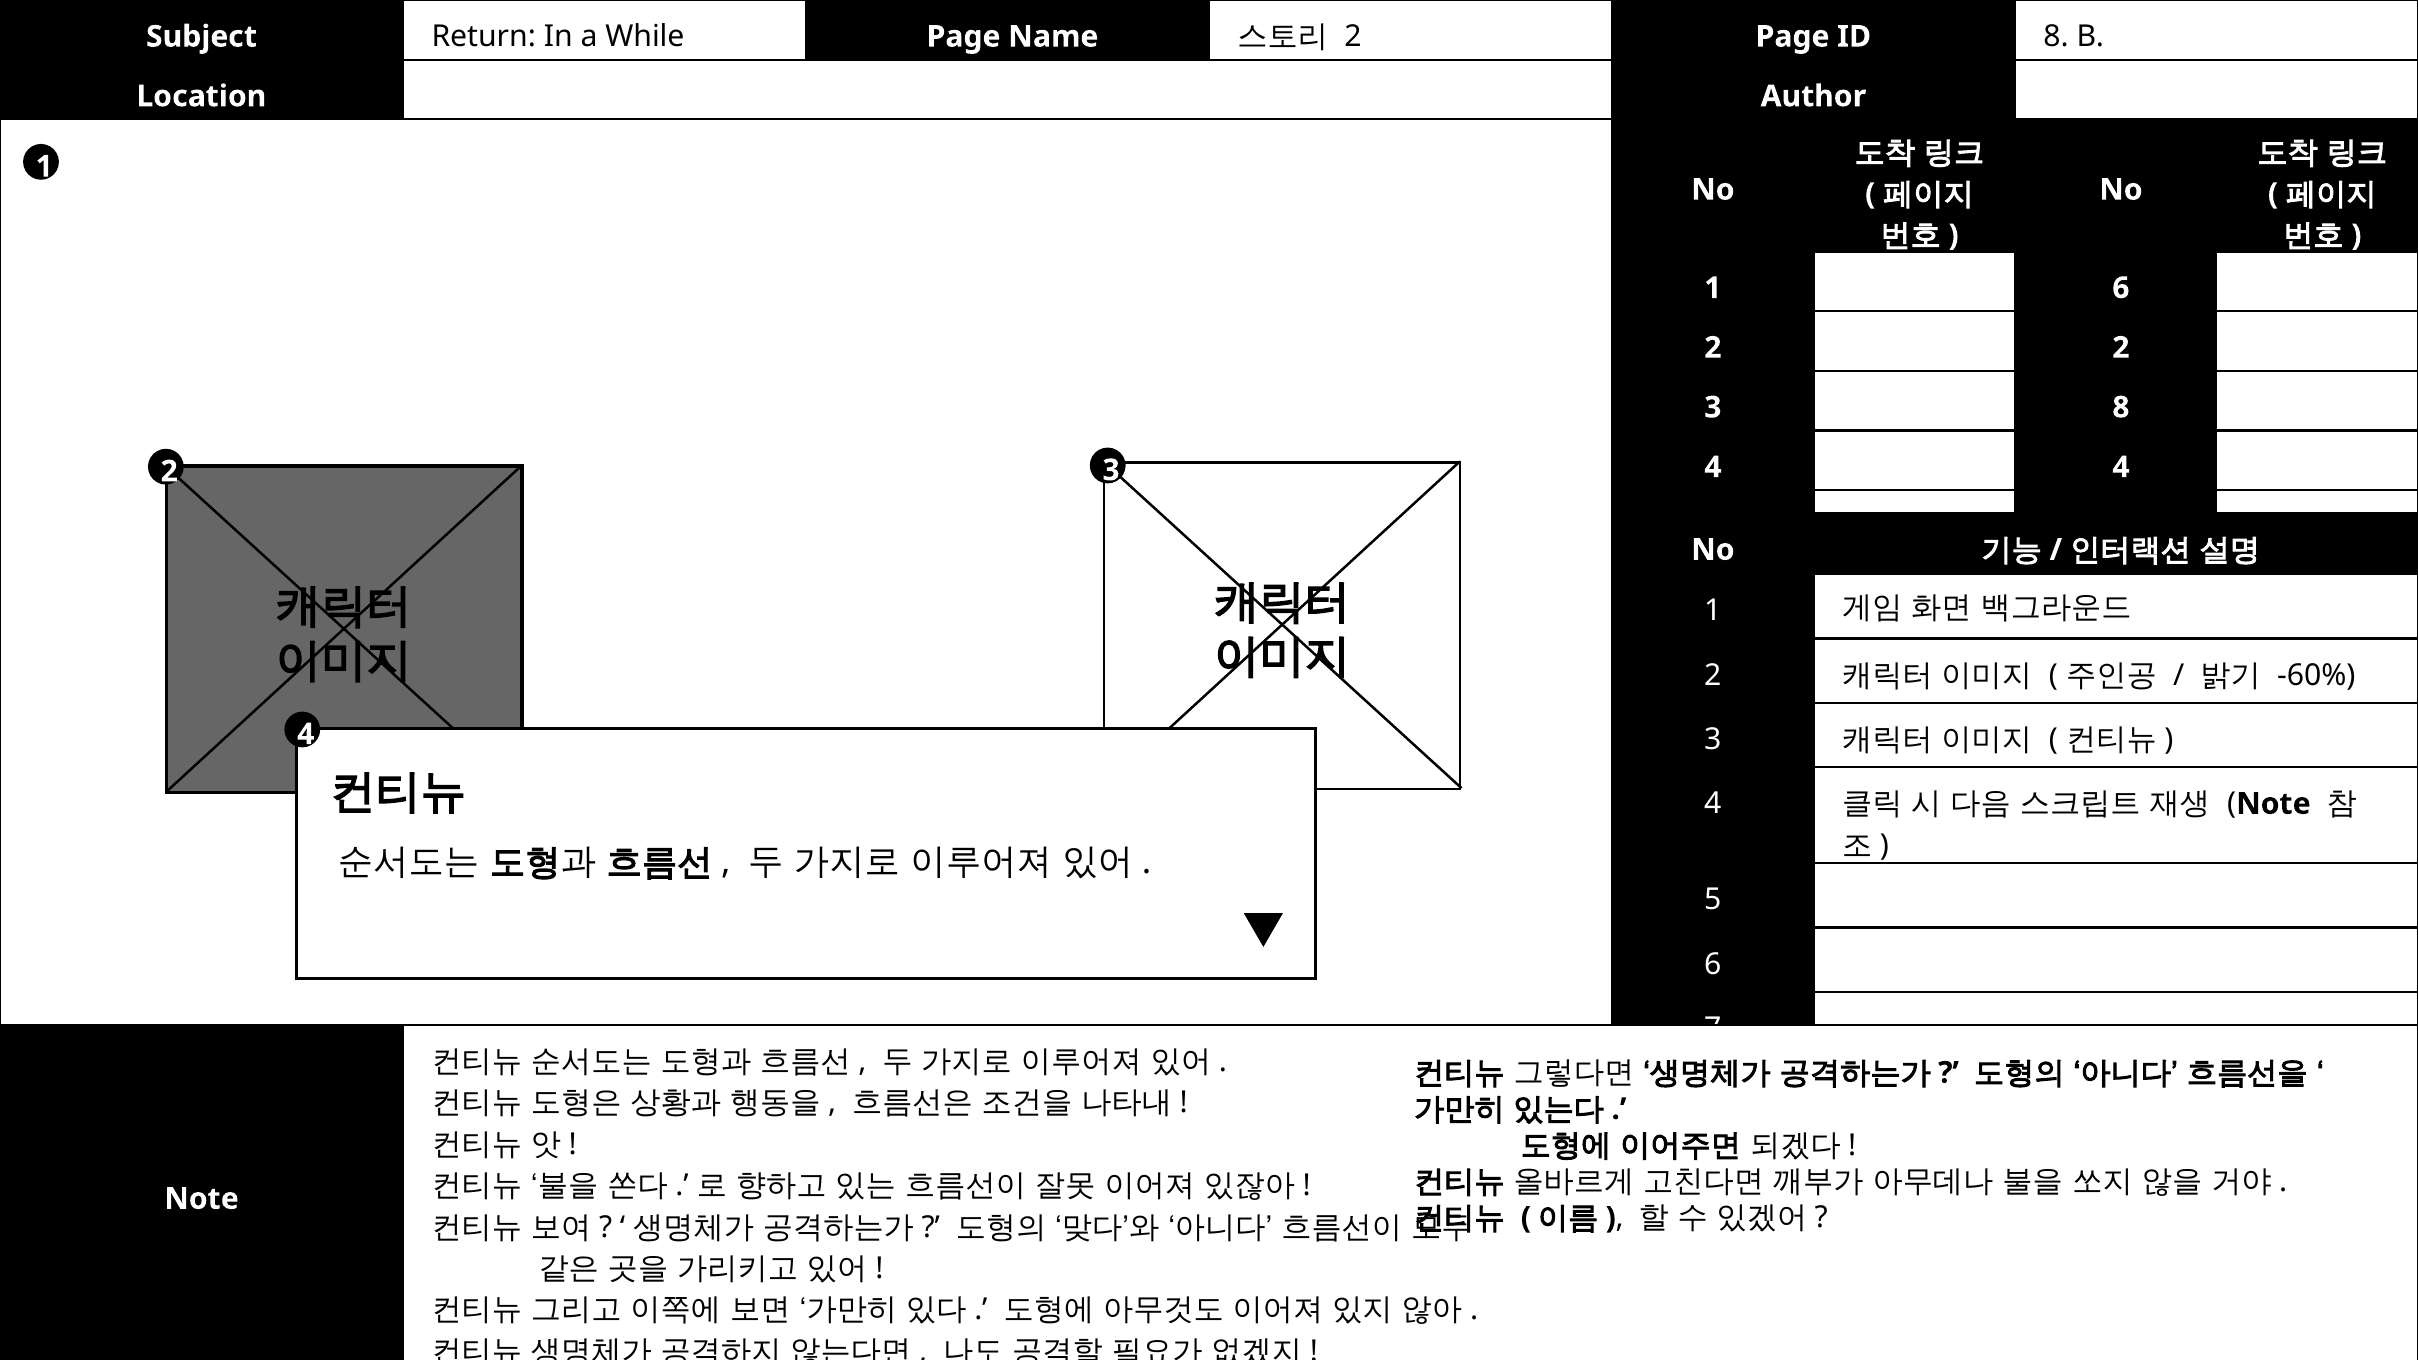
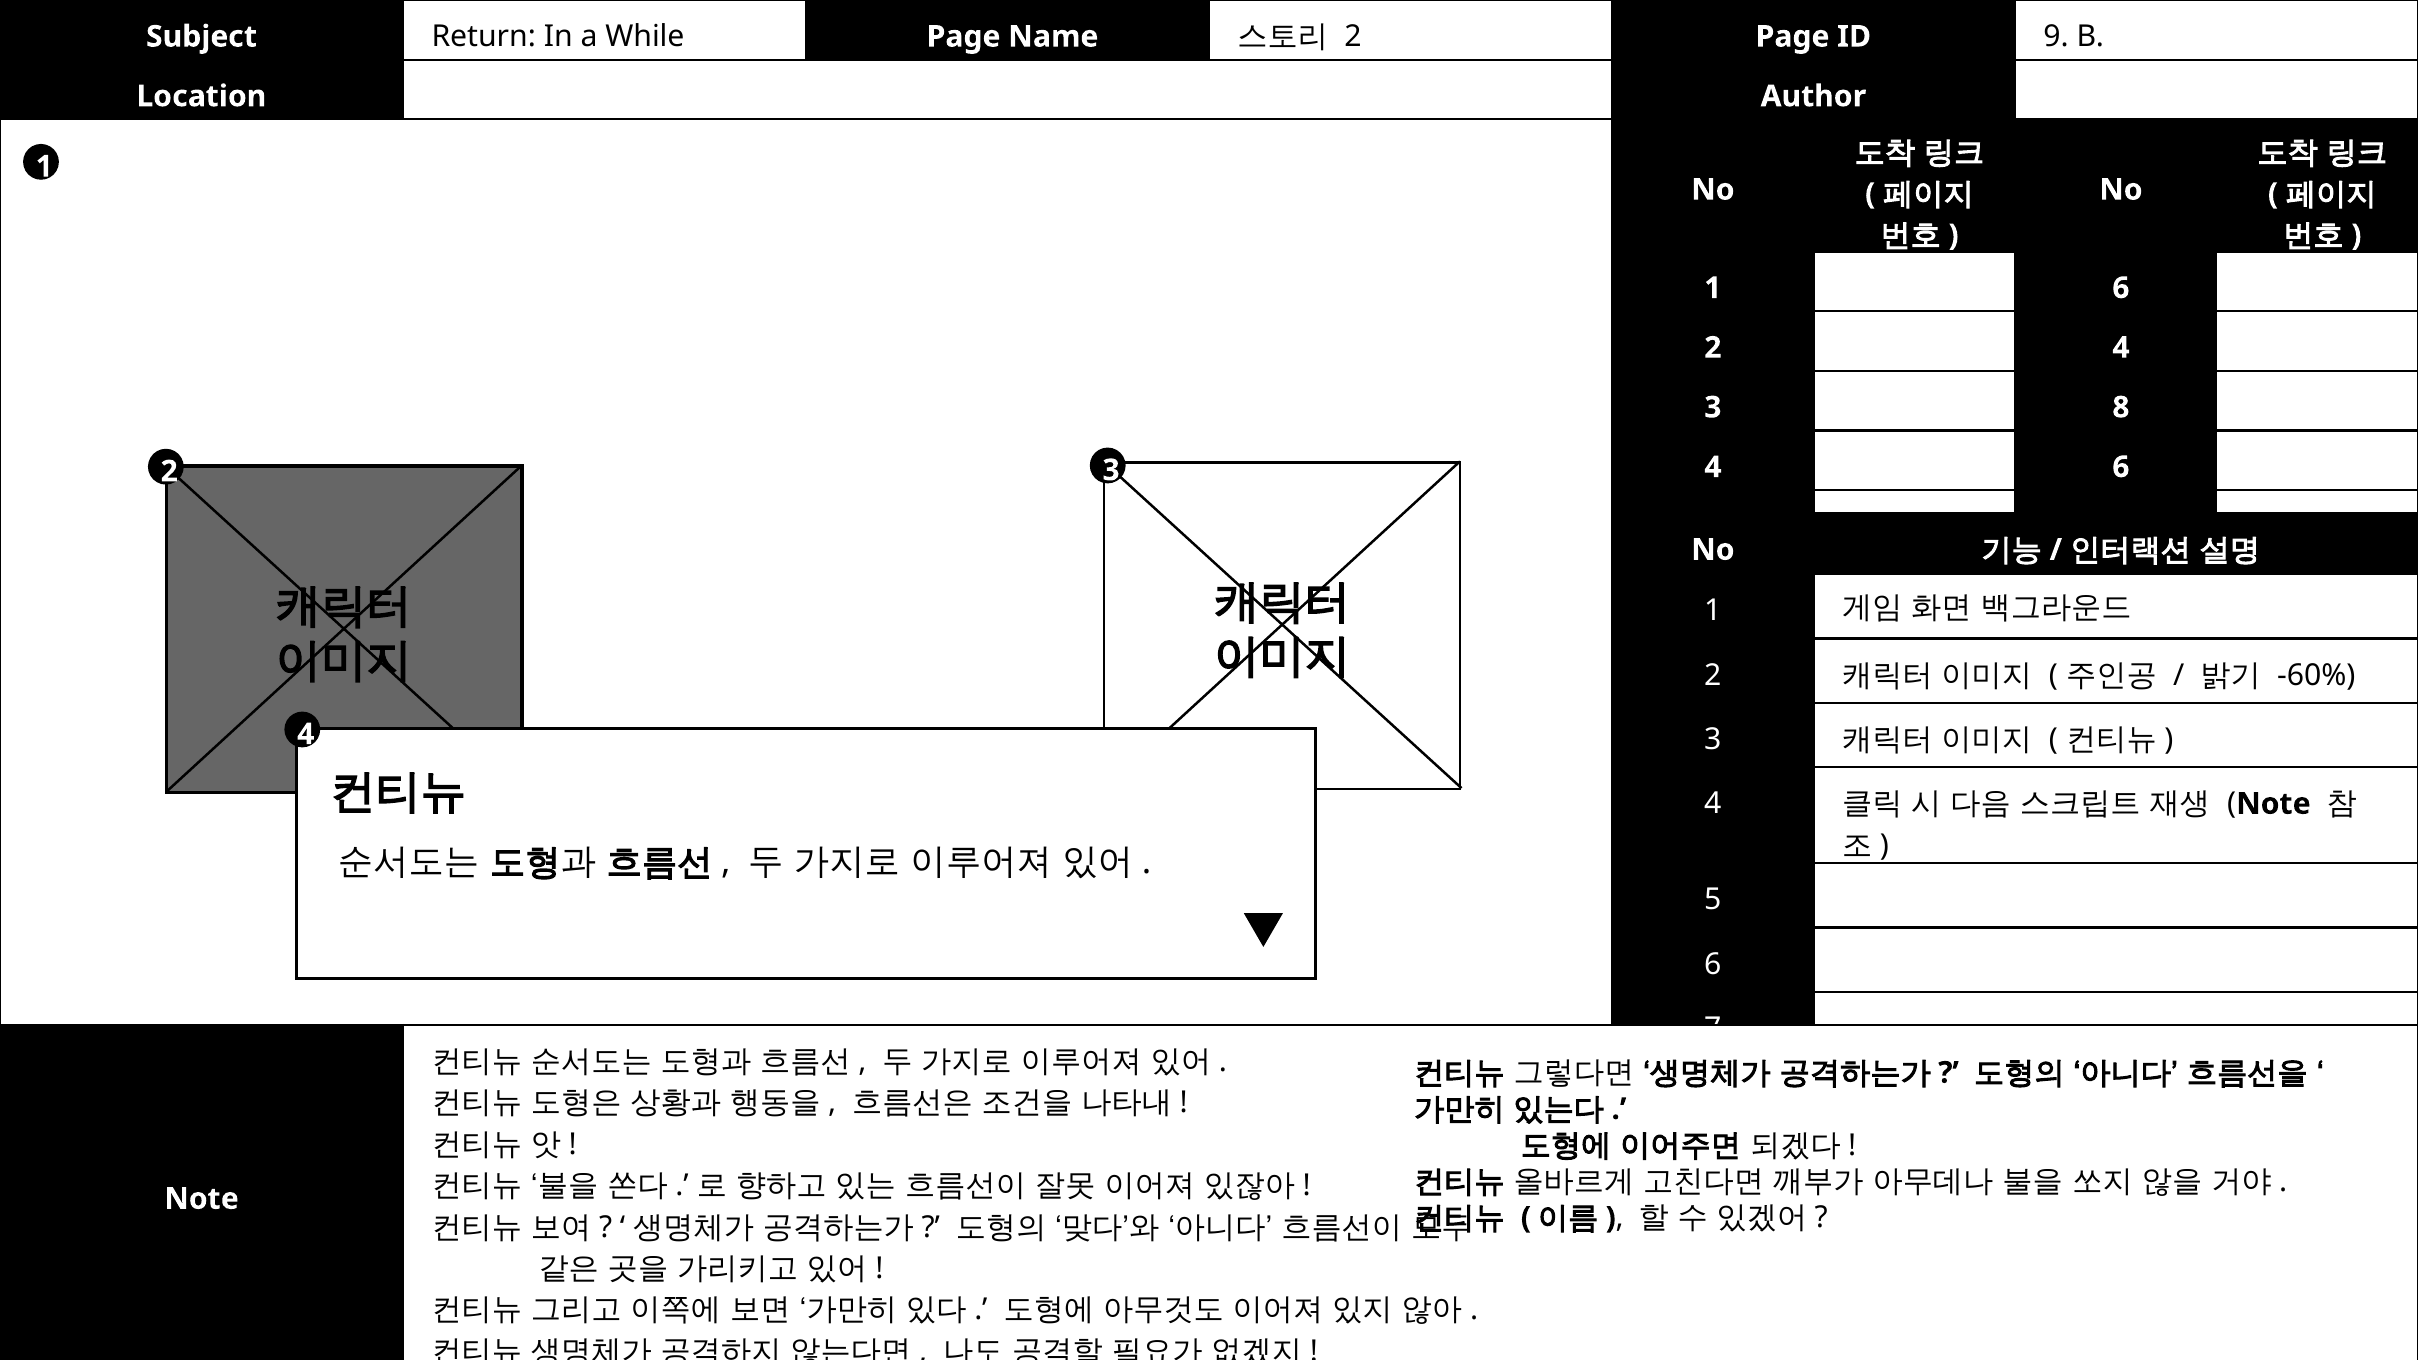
ID 8: 8 -> 9 (2056, 37)
2 2: 2 -> 4 (2121, 348)
4 4: 4 -> 6 (2121, 467)
